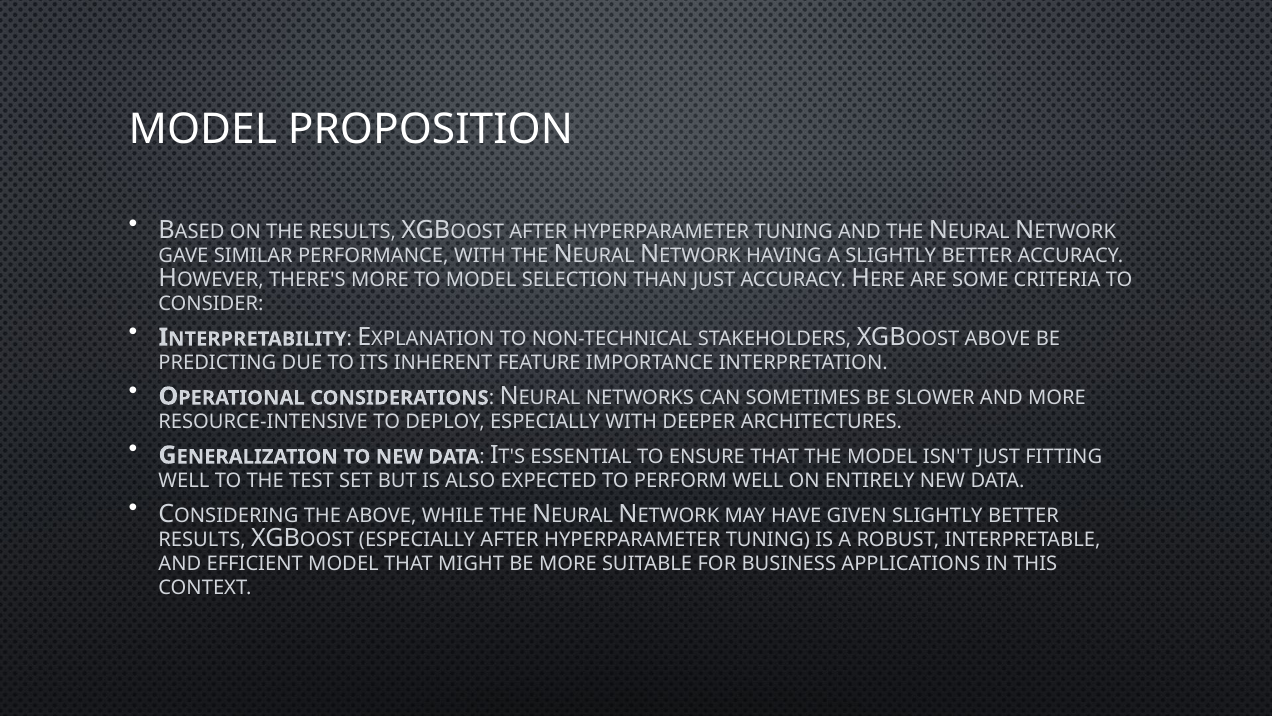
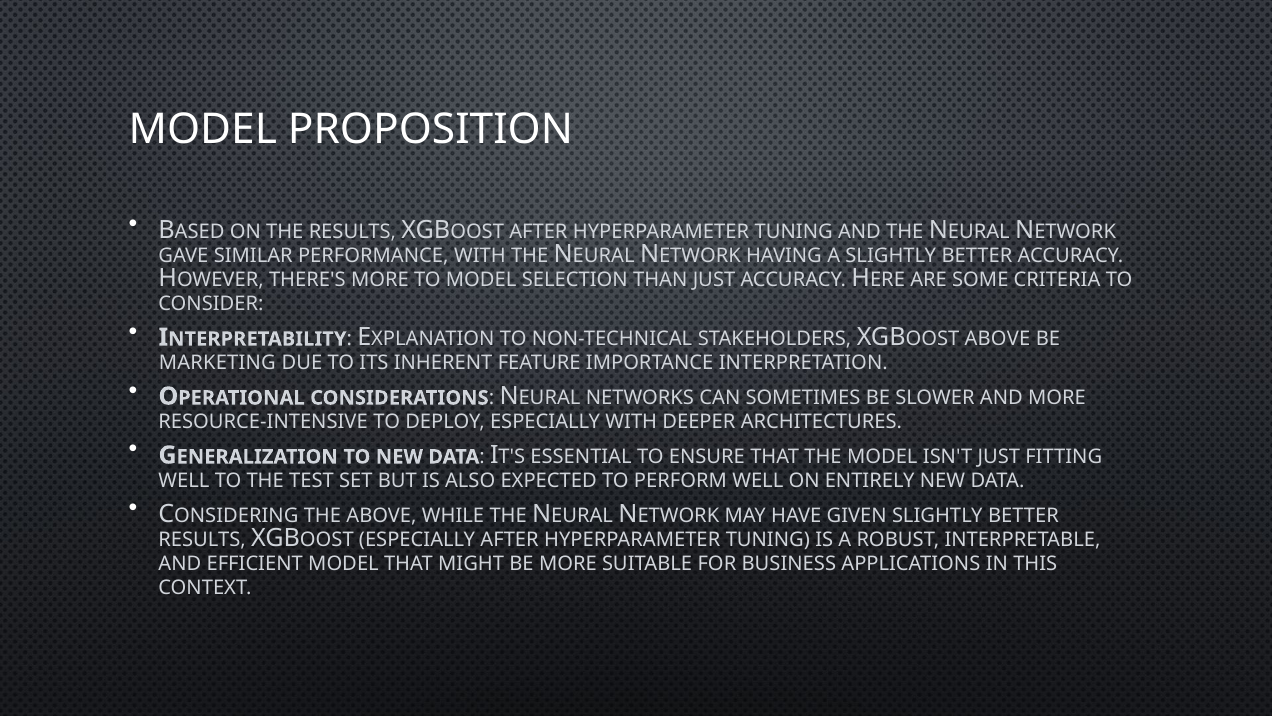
PREDICTING: PREDICTING -> MARKETING (217, 363)
